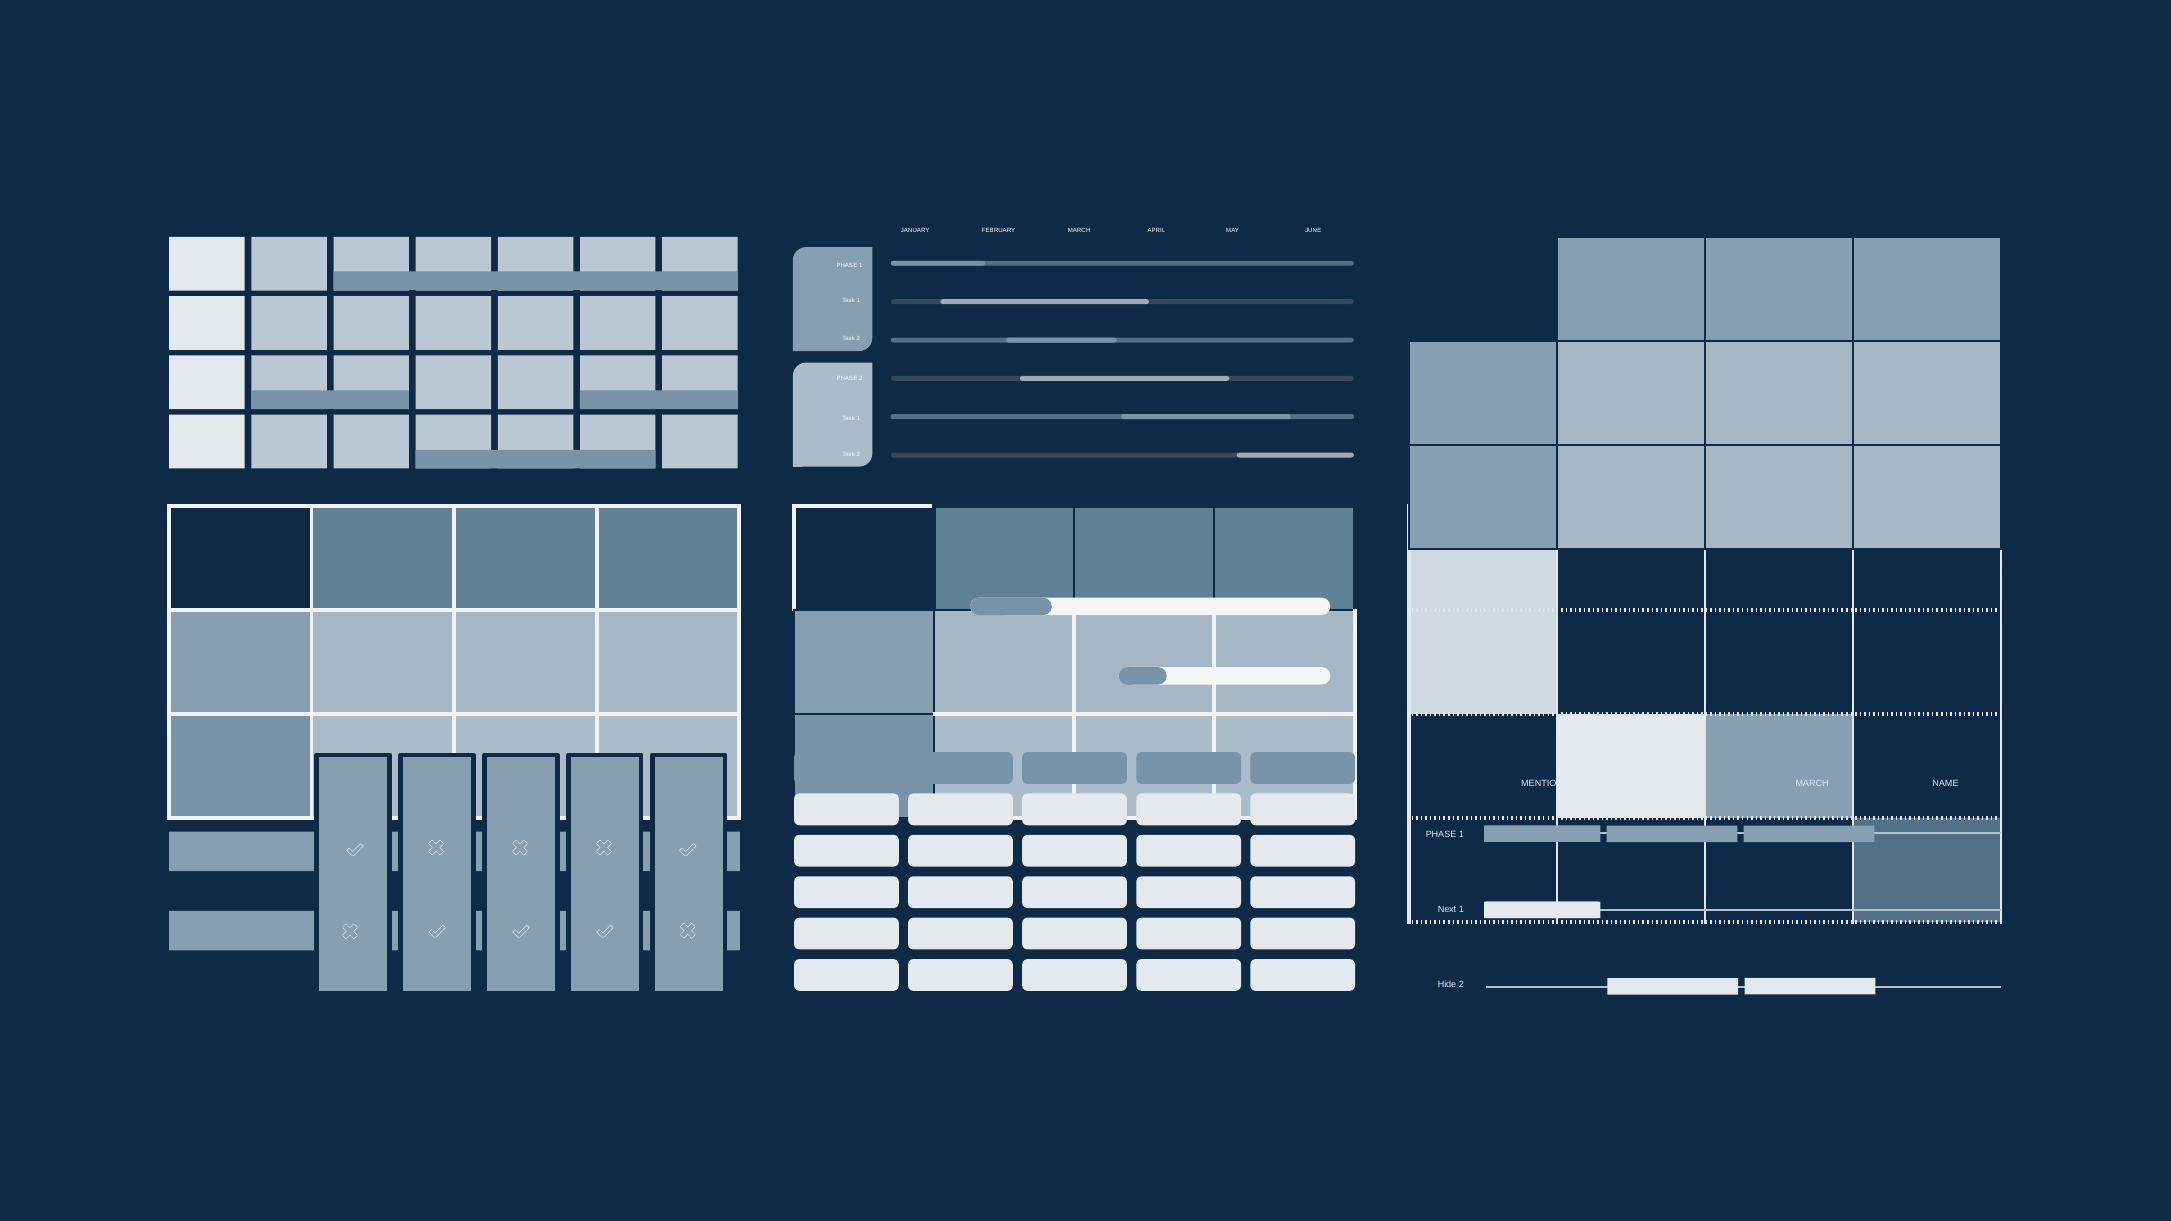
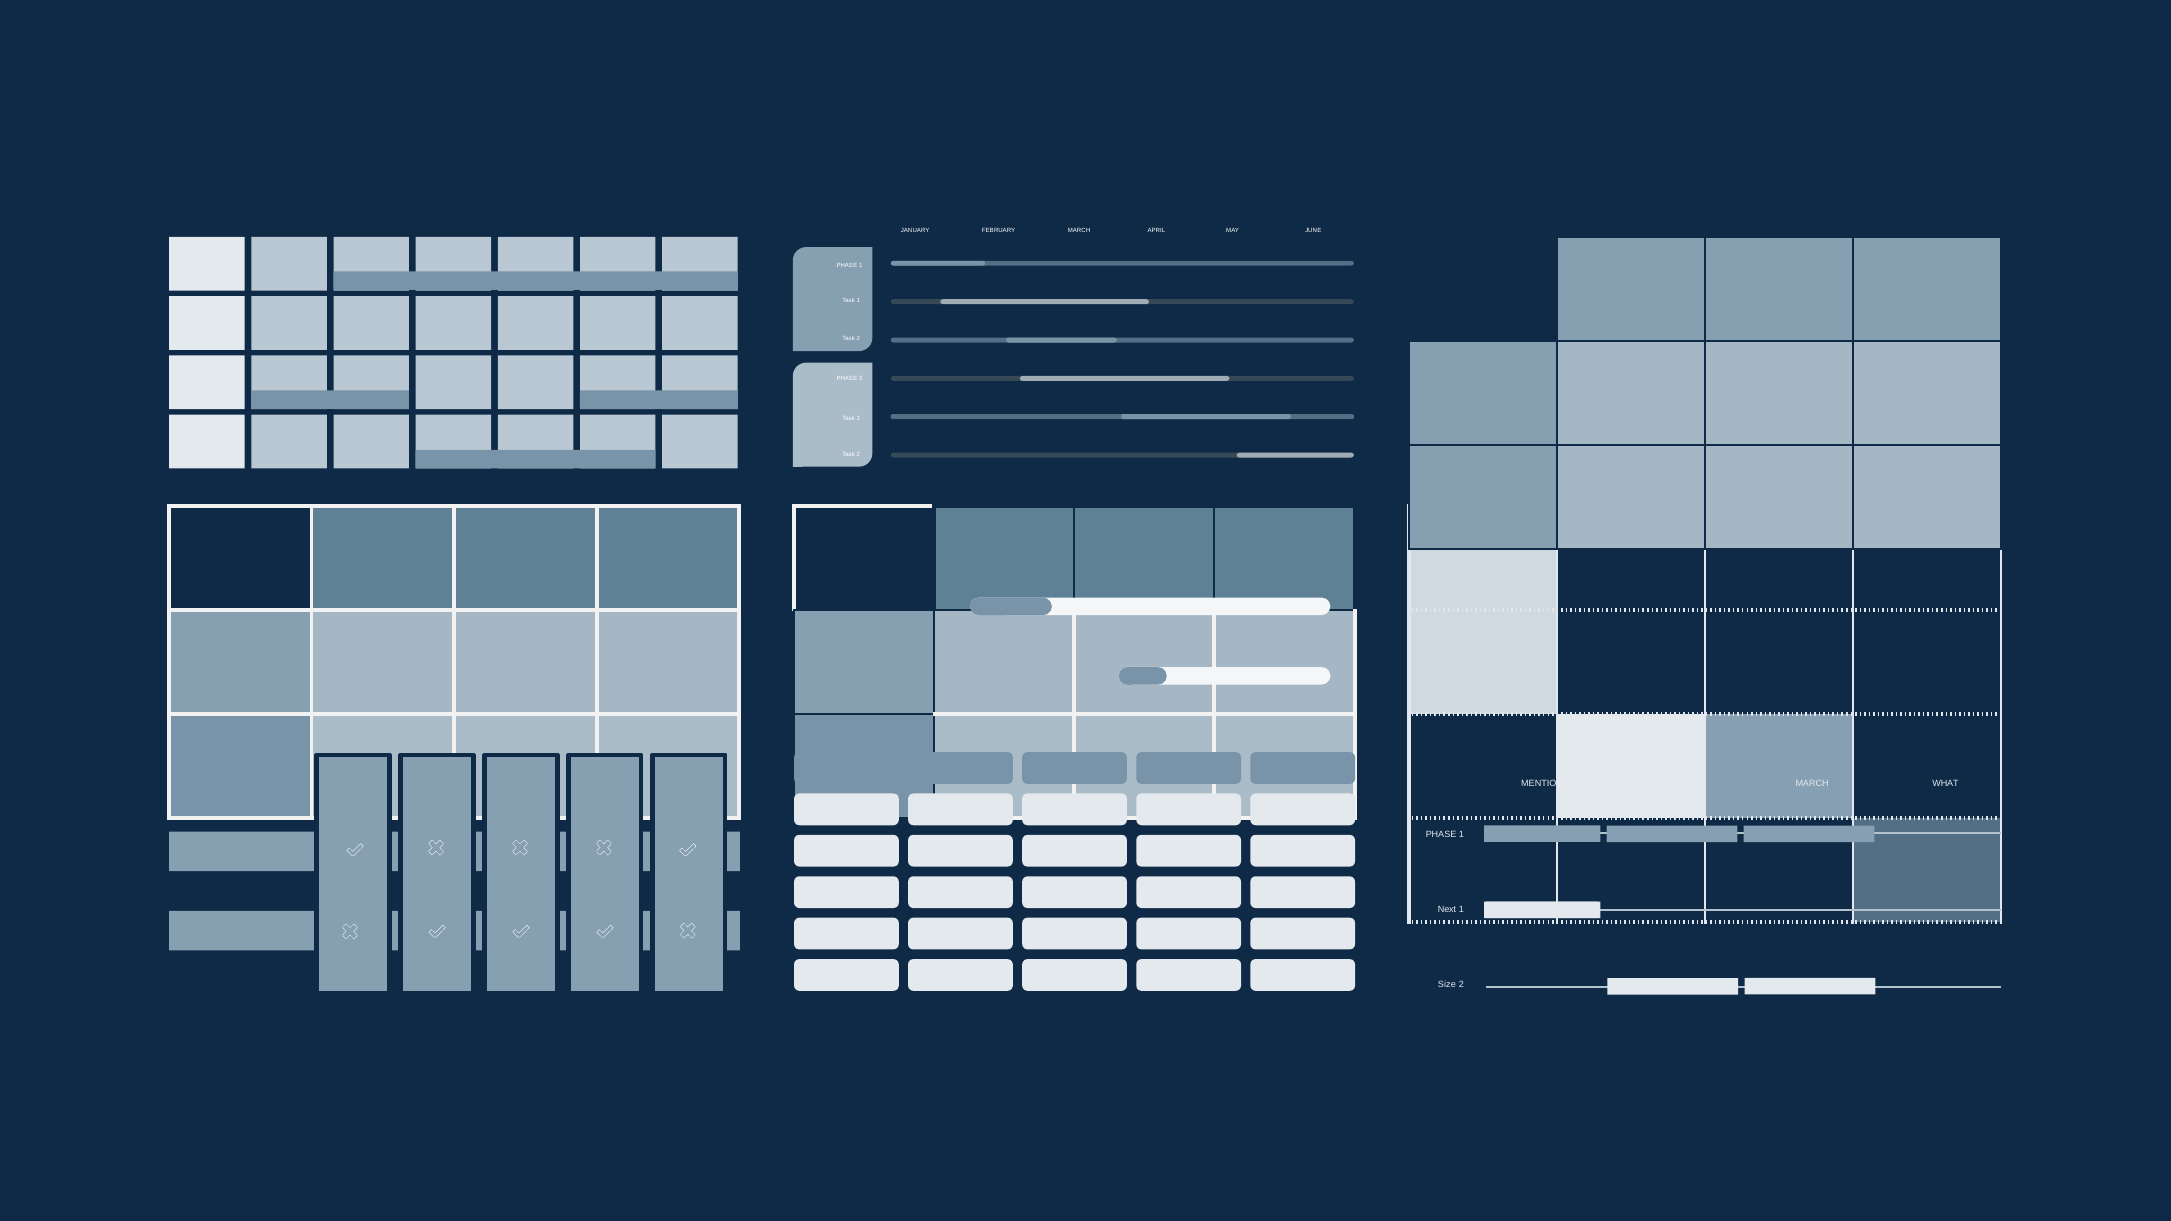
NAME: NAME -> WHAT (1946, 784)
Hide: Hide -> Size (1447, 984)
